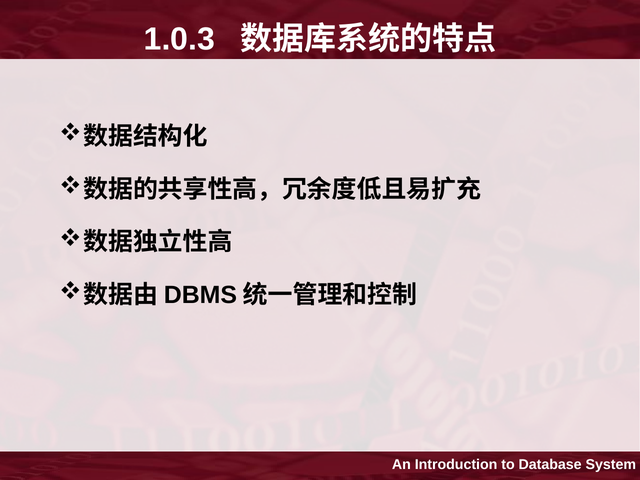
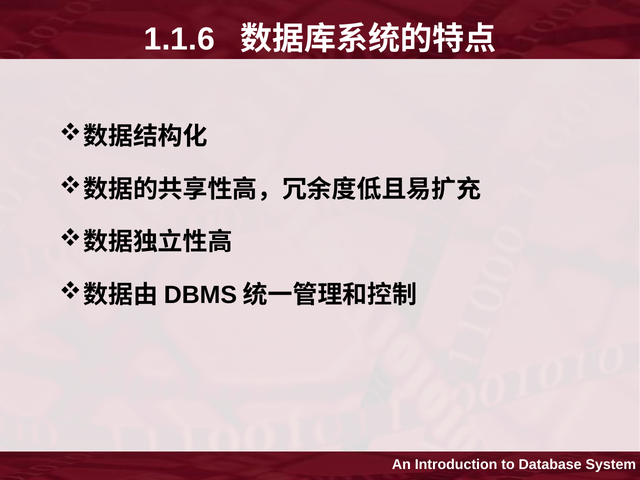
1.0.3: 1.0.3 -> 1.1.6 (179, 39)
